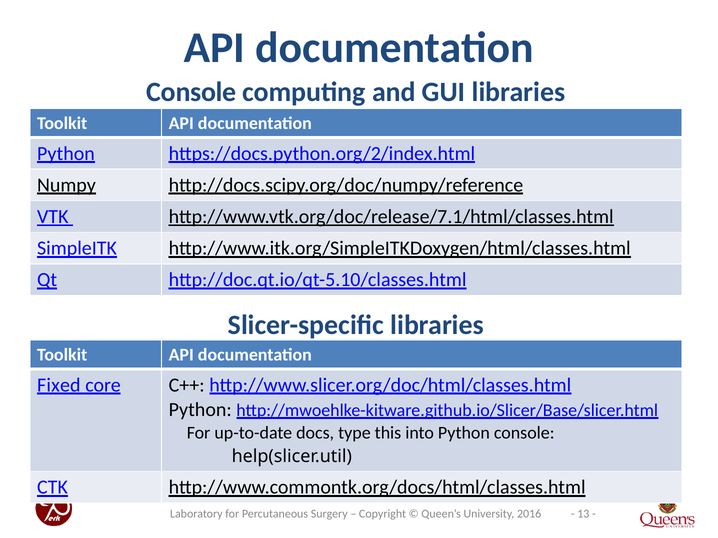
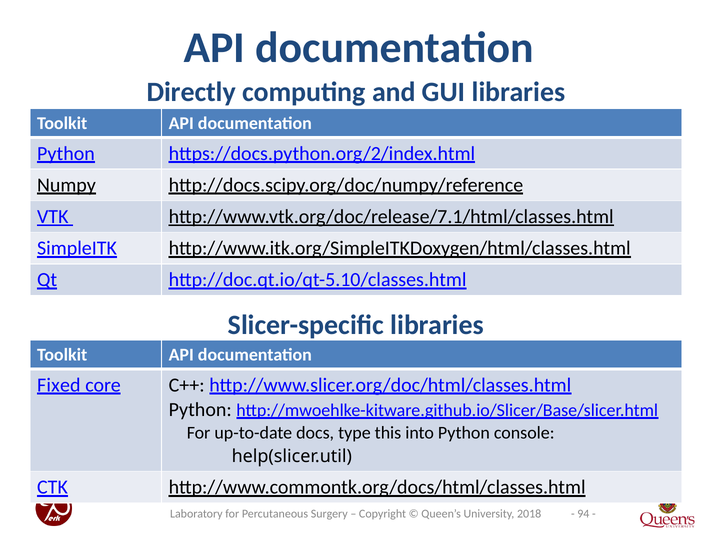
Console: Console -> Directly (191, 92)
13: 13 -> 94 (583, 514)
2016: 2016 -> 2018 (529, 514)
